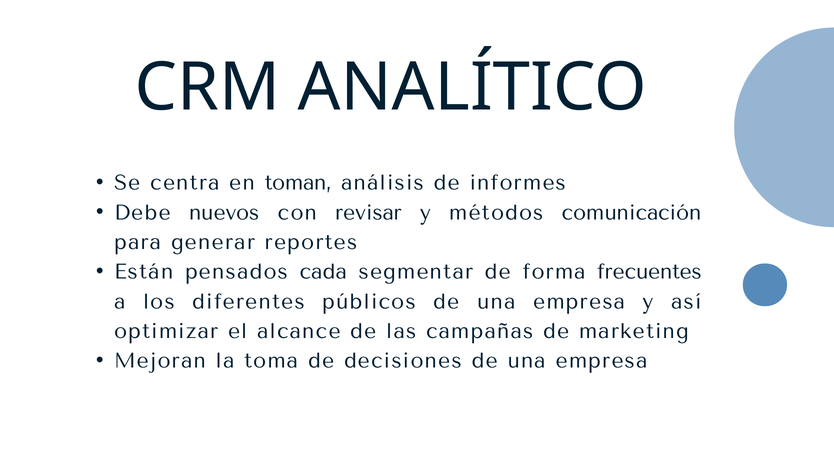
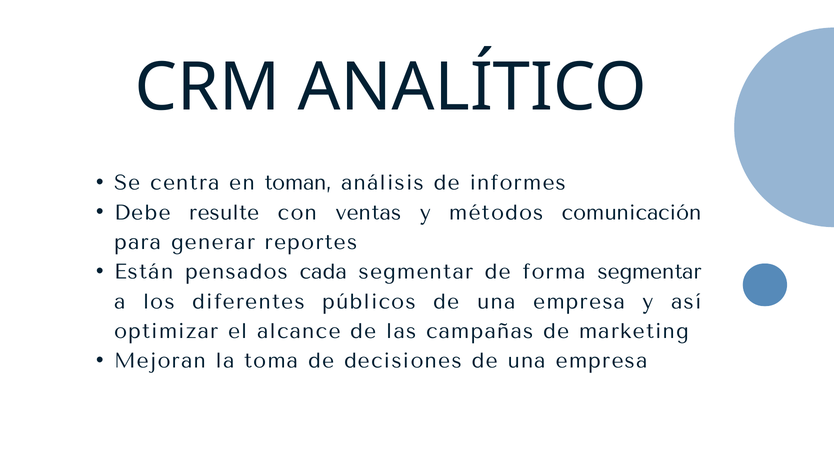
nuevos: nuevos -> resulte (224, 213)
revisar: revisar -> ventas (369, 213)
forma frecuentes: frecuentes -> segmentar (650, 272)
